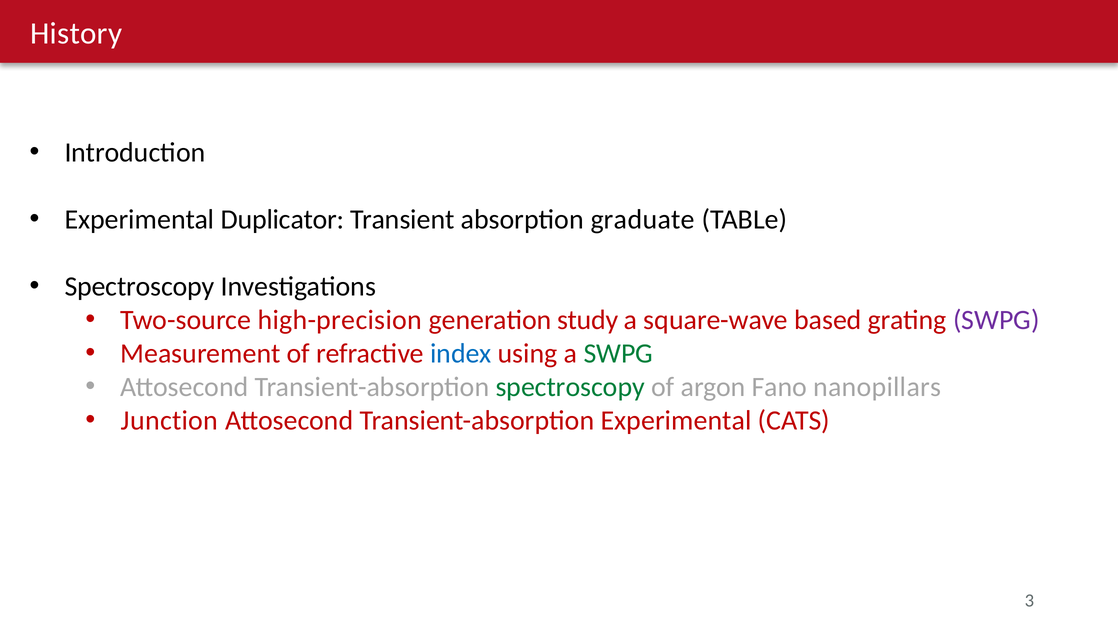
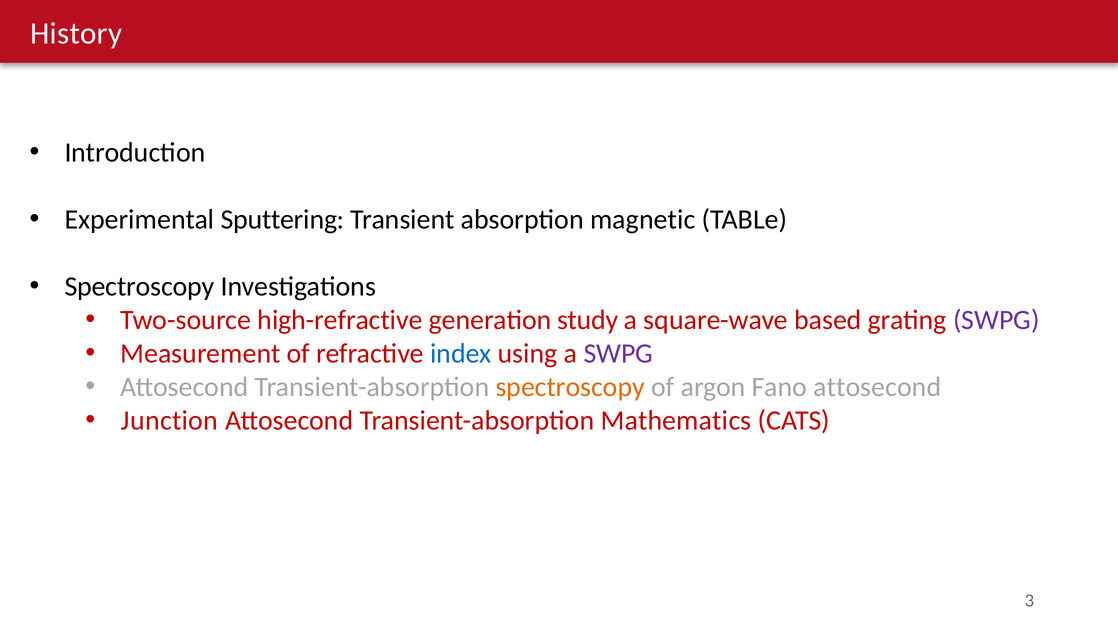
Duplicator: Duplicator -> Sputtering (282, 219)
graduate: graduate -> magnetic (643, 219)
high-precision: high-precision -> high-refractive (340, 320)
SWPG colour: green -> purple (618, 354)
spectroscopy colour: green -> orange (570, 387)
Fano nanopillars: nanopillars -> attosecond (877, 387)
Transient-absorption Experimental: Experimental -> Mathematics (676, 421)
